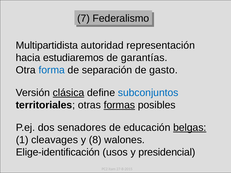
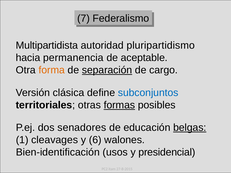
representación: representación -> pluripartidismo (161, 46)
estudiaremos: estudiaremos -> permanencia (73, 58)
garantías: garantías -> aceptable (144, 58)
forma colour: blue -> orange (52, 70)
separación underline: none -> present (107, 70)
gasto: gasto -> cargo (164, 70)
clásica underline: present -> none (69, 93)
8: 8 -> 6 (95, 140)
Elige-identificación: Elige-identificación -> Bien-identificación (58, 152)
